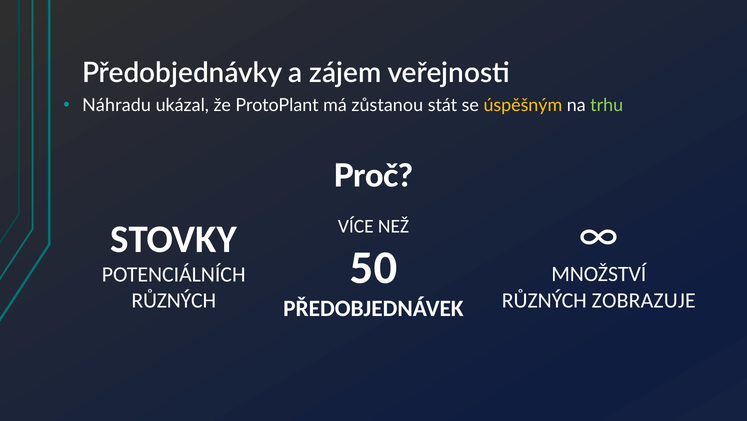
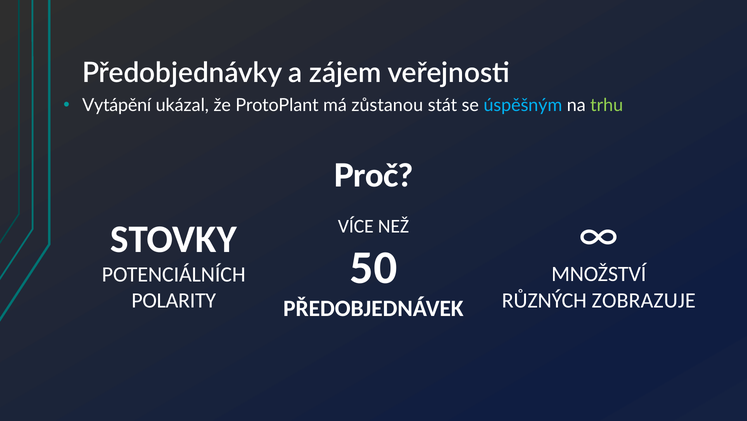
Náhradu: Náhradu -> Vytápění (117, 105)
úspěšným colour: yellow -> light blue (523, 105)
RŮZNÝCH: RŮZNÝCH -> POLARITY (174, 300)
